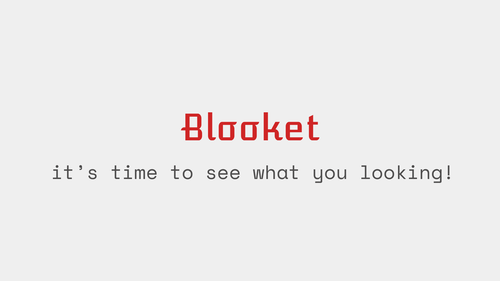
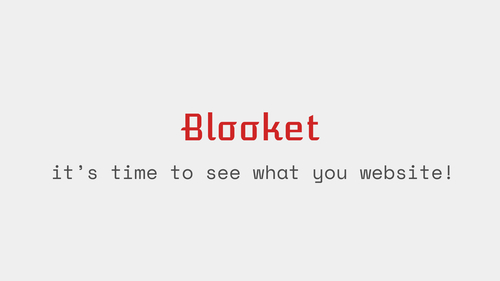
looking: looking -> website (407, 173)
